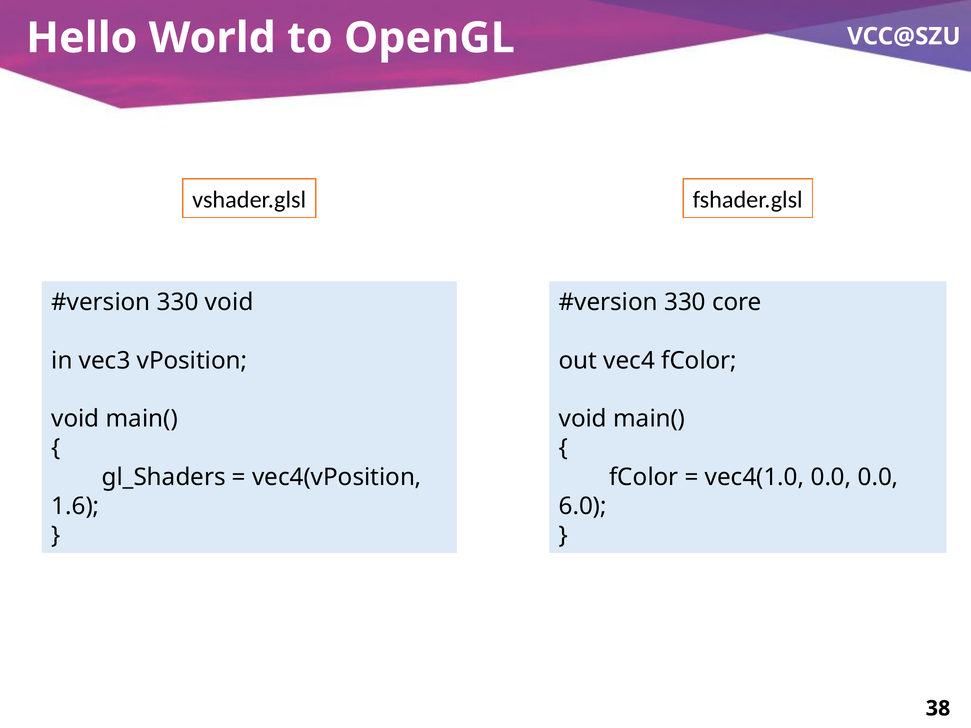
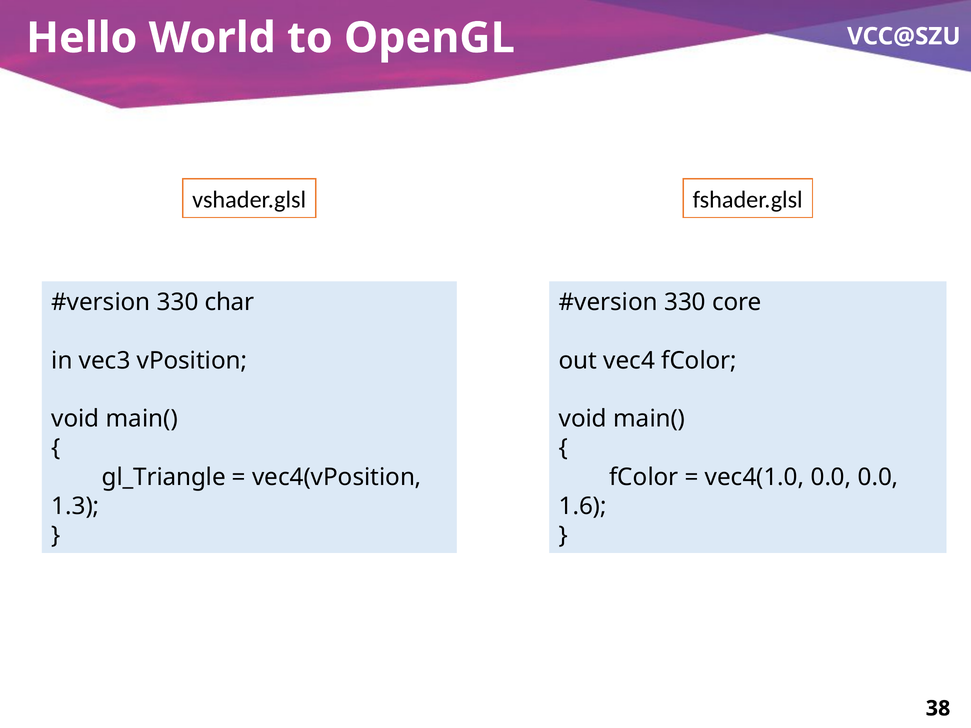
330 void: void -> char (230, 302)
gl_Shaders: gl_Shaders -> gl_Triangle (164, 477)
1.6: 1.6 -> 1.3 (75, 506)
6.0: 6.0 -> 1.6 (583, 506)
